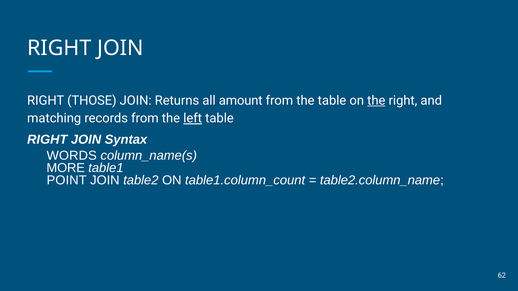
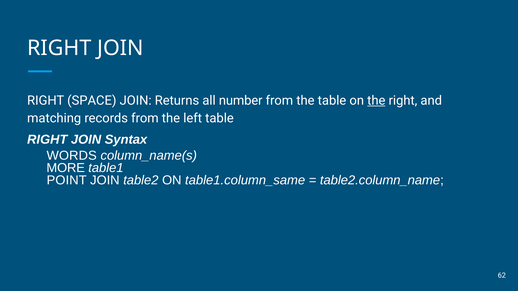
THOSE: THOSE -> SPACE (92, 101)
amount: amount -> number (241, 101)
left underline: present -> none (193, 118)
table1.column_count: table1.column_count -> table1.column_same (245, 181)
